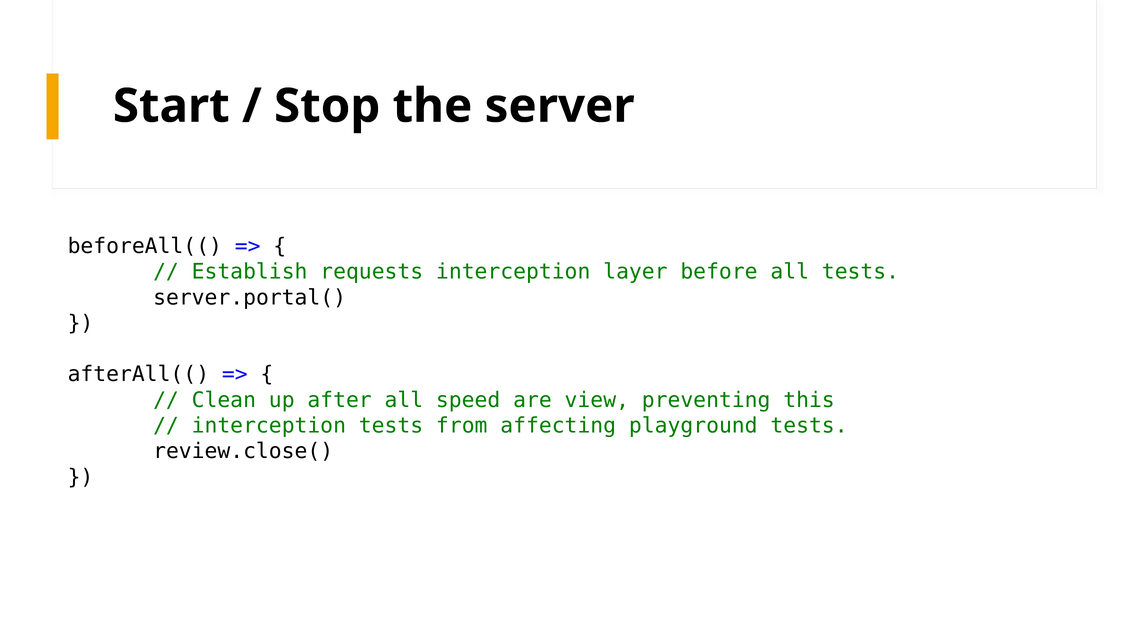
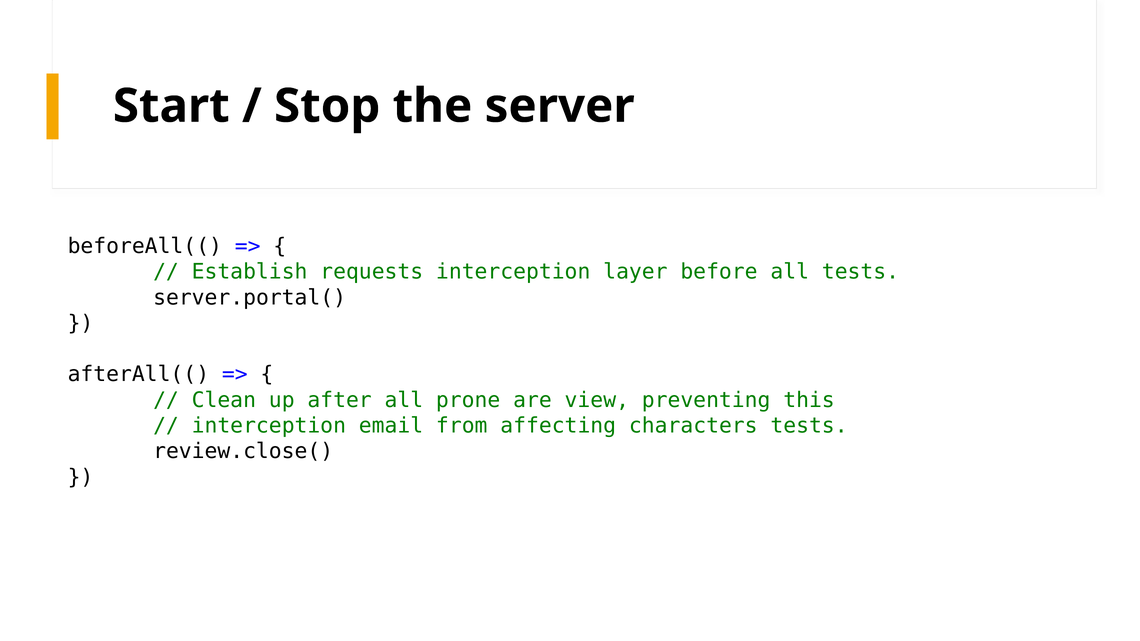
speed: speed -> prone (468, 400)
interception tests: tests -> email (391, 426)
playground: playground -> characters (693, 426)
